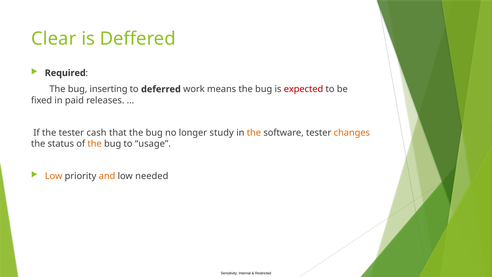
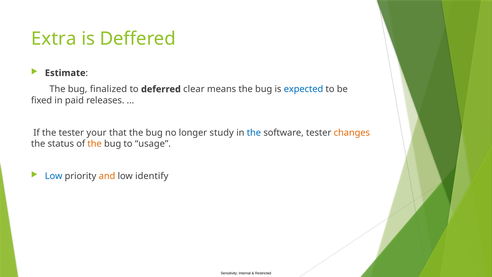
Clear: Clear -> Extra (54, 39)
Required: Required -> Estimate (65, 73)
inserting: inserting -> finalized (109, 89)
work: work -> clear (194, 89)
expected colour: red -> blue (303, 89)
cash: cash -> your (97, 133)
the colour: orange -> blue (254, 133)
Low colour: orange -> blue (54, 176)
needed: needed -> identify (152, 176)
